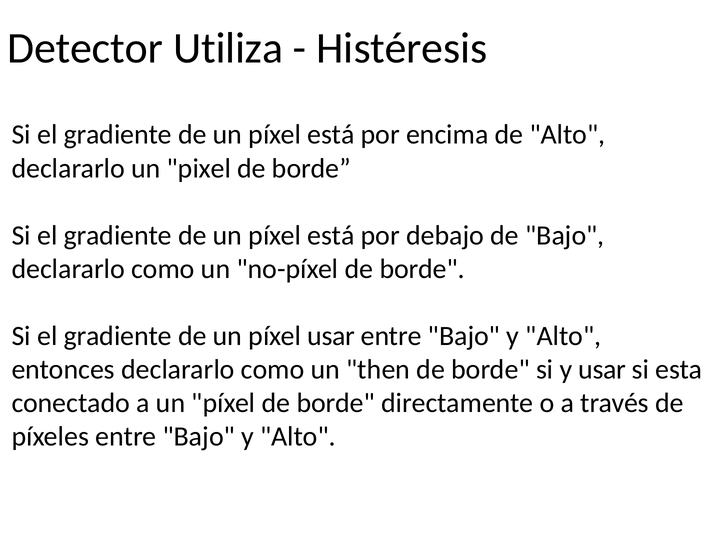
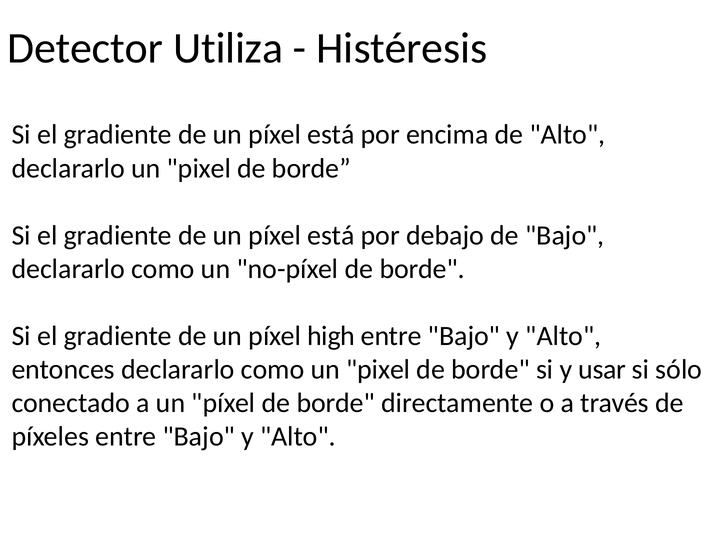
píxel usar: usar -> high (331, 336)
como un then: then -> pixel (378, 370)
esta: esta -> sólo (679, 370)
